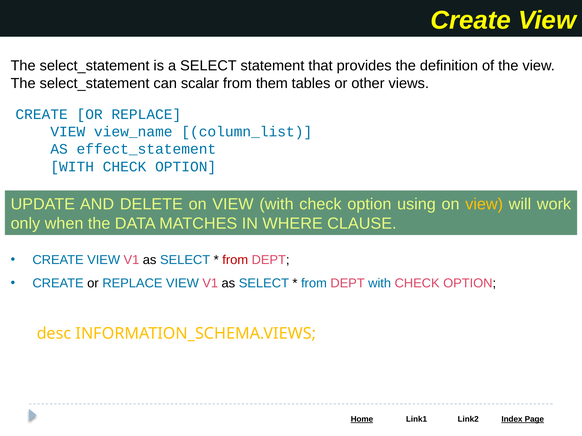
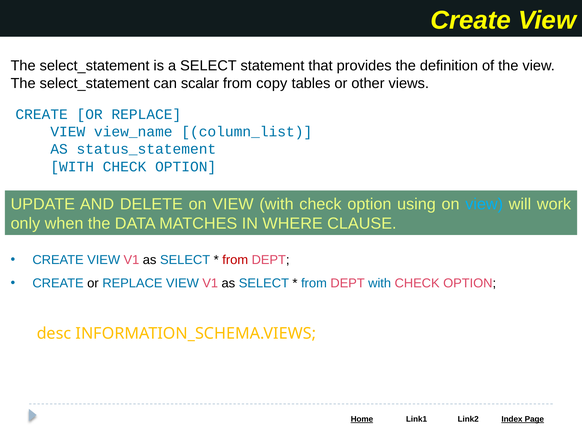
them: them -> copy (272, 83)
effect_statement: effect_statement -> status_statement (146, 149)
view colour: yellow -> light blue (484, 204)
